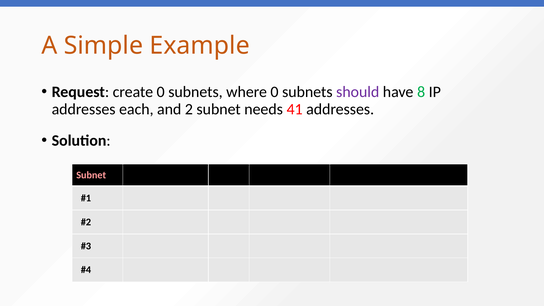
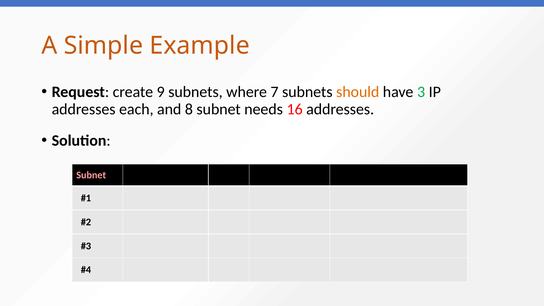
create 0: 0 -> 9 (161, 92)
where 0: 0 -> 7 (275, 92)
should colour: purple -> orange (358, 92)
8: 8 -> 3 (421, 92)
2: 2 -> 8 (189, 109)
41: 41 -> 16 (295, 109)
